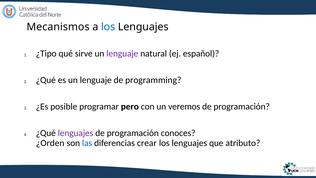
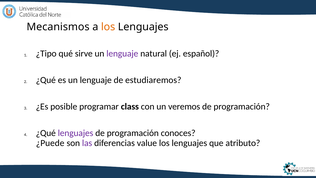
los colour: blue -> orange (108, 27)
programming: programming -> estudiaremos (153, 80)
pero: pero -> class (130, 106)
¿Orden: ¿Orden -> ¿Puede (50, 143)
las colour: blue -> purple (87, 143)
crear: crear -> value (147, 143)
